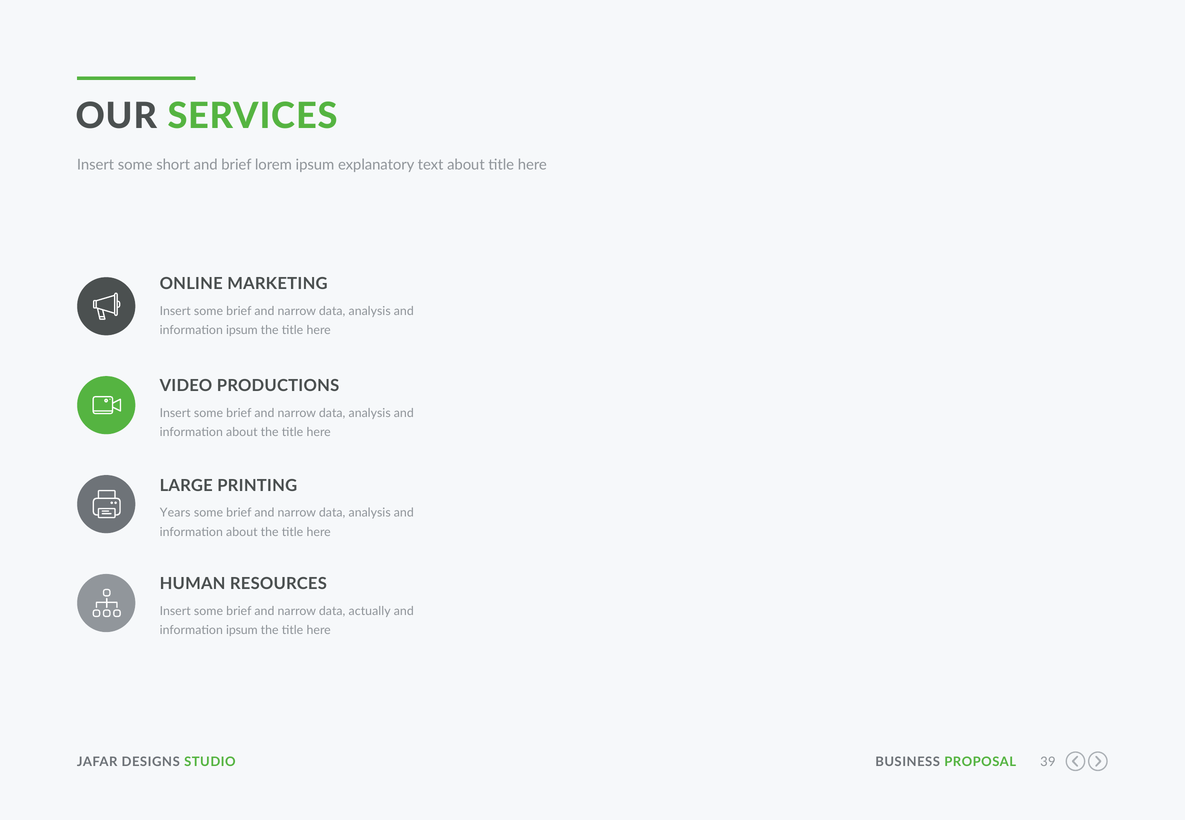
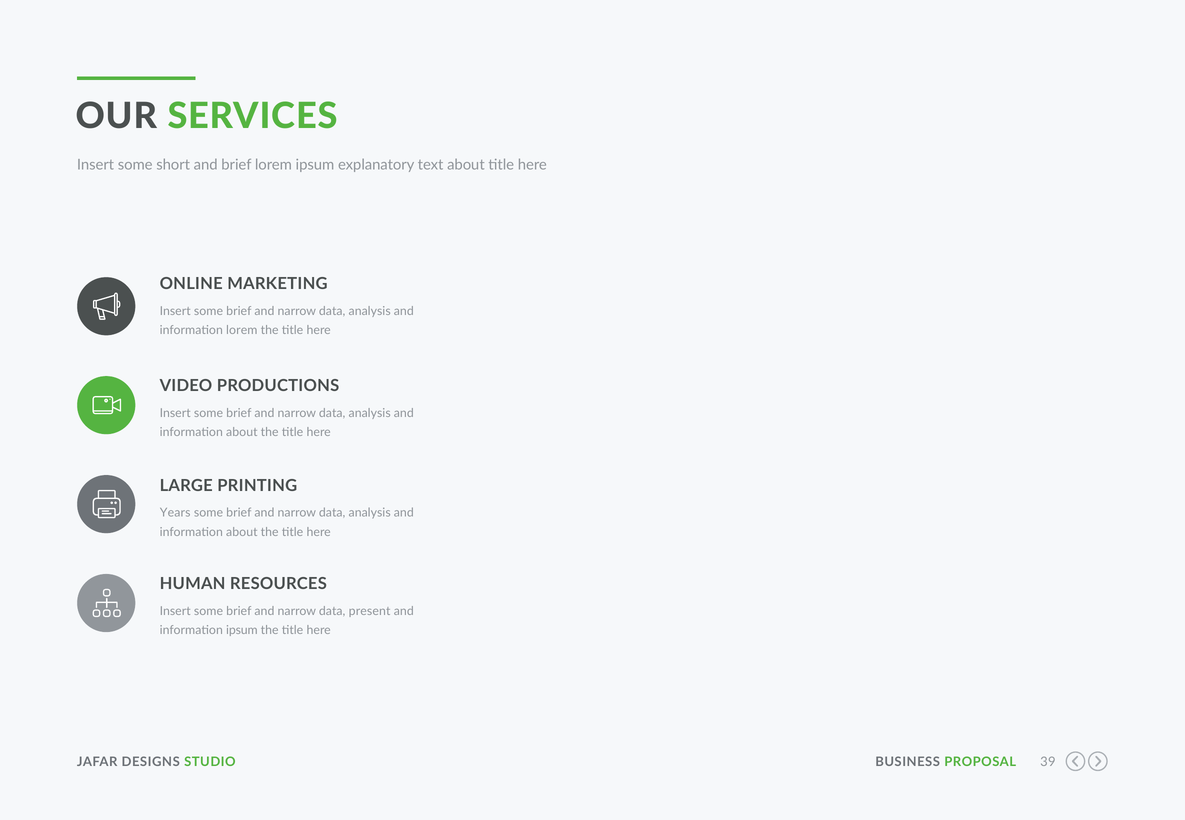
ipsum: ipsum -> lorem (242, 330)
actually: actually -> present (370, 611)
